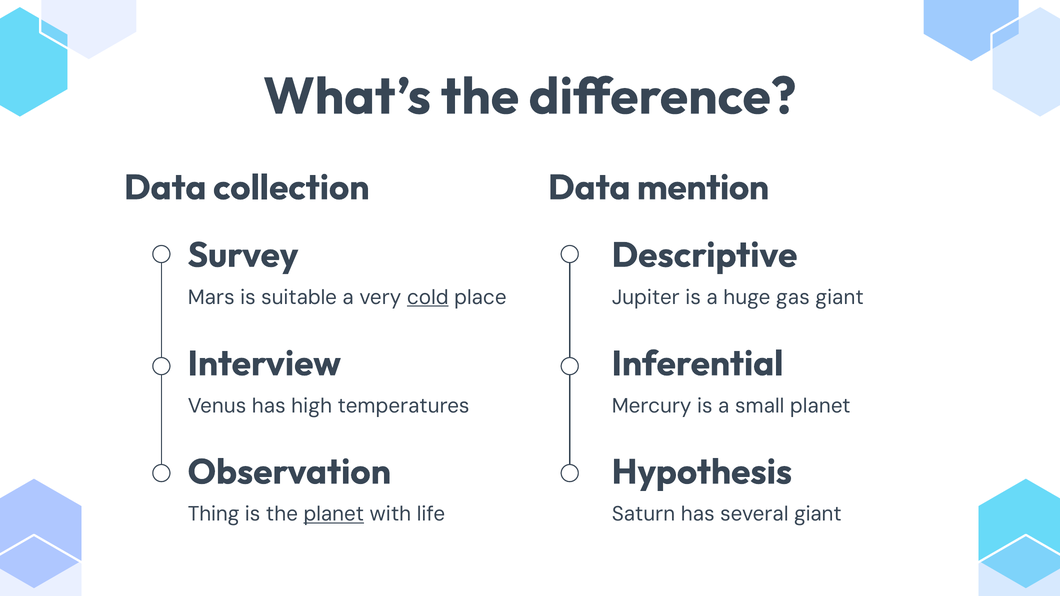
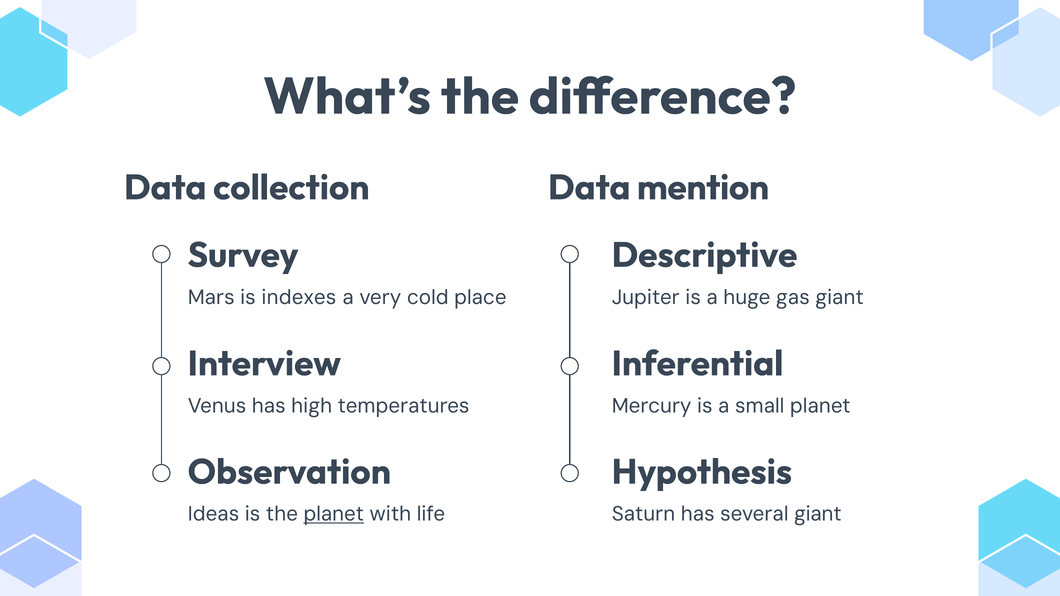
suitable: suitable -> indexes (299, 297)
cold underline: present -> none (428, 297)
Thing: Thing -> Ideas (214, 514)
